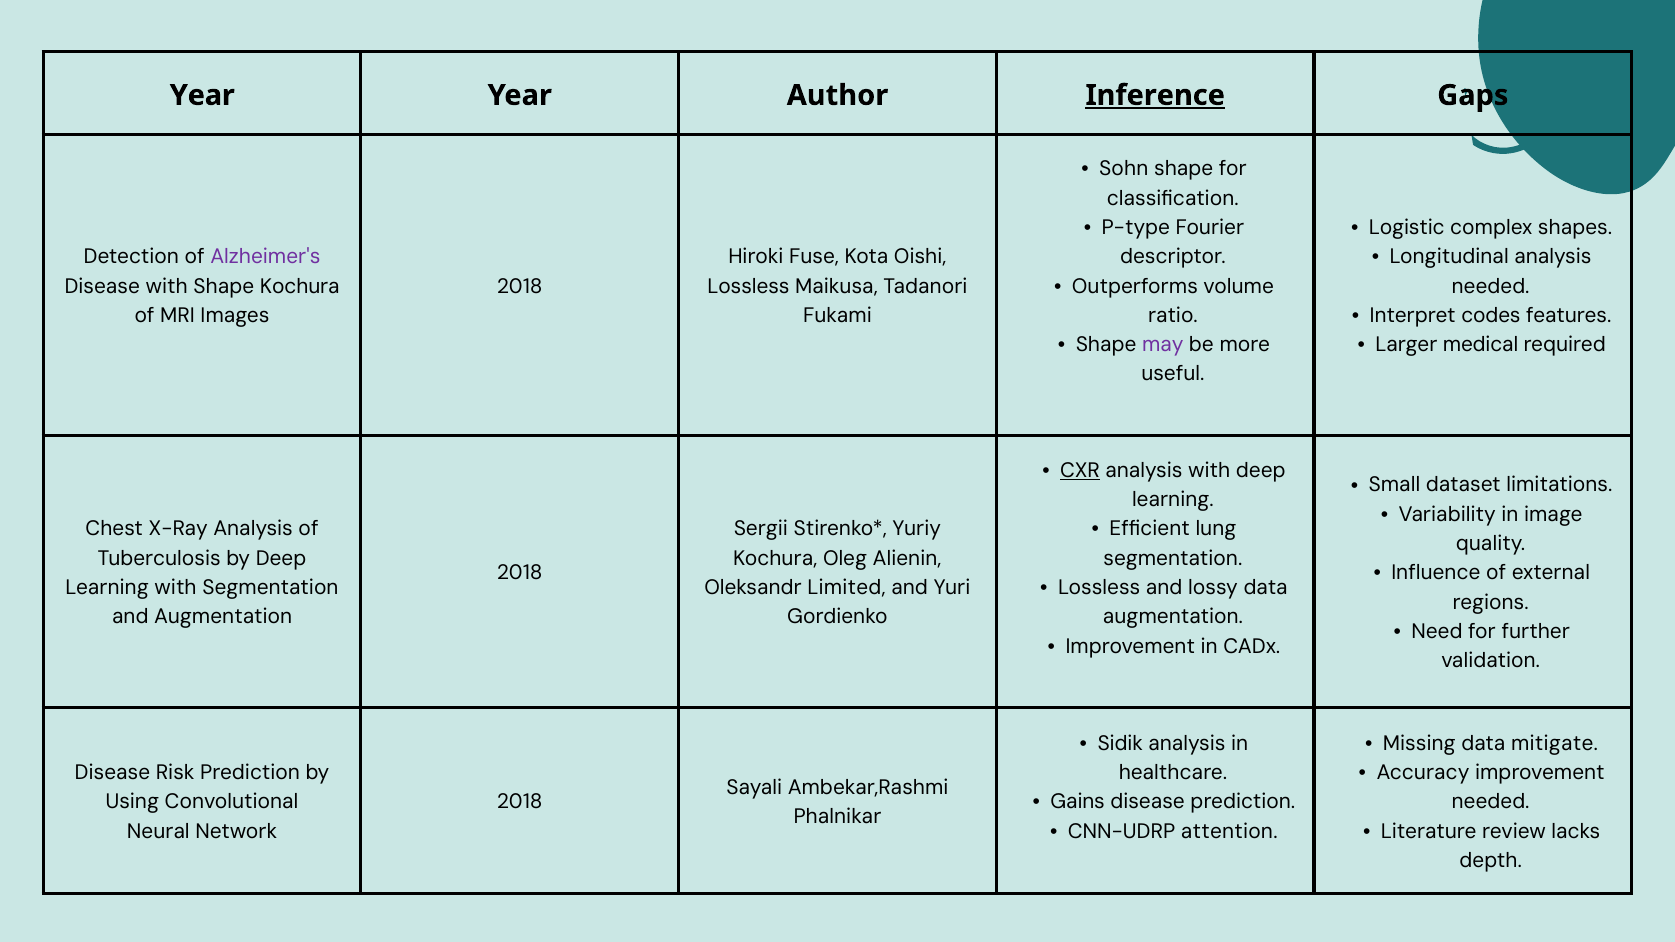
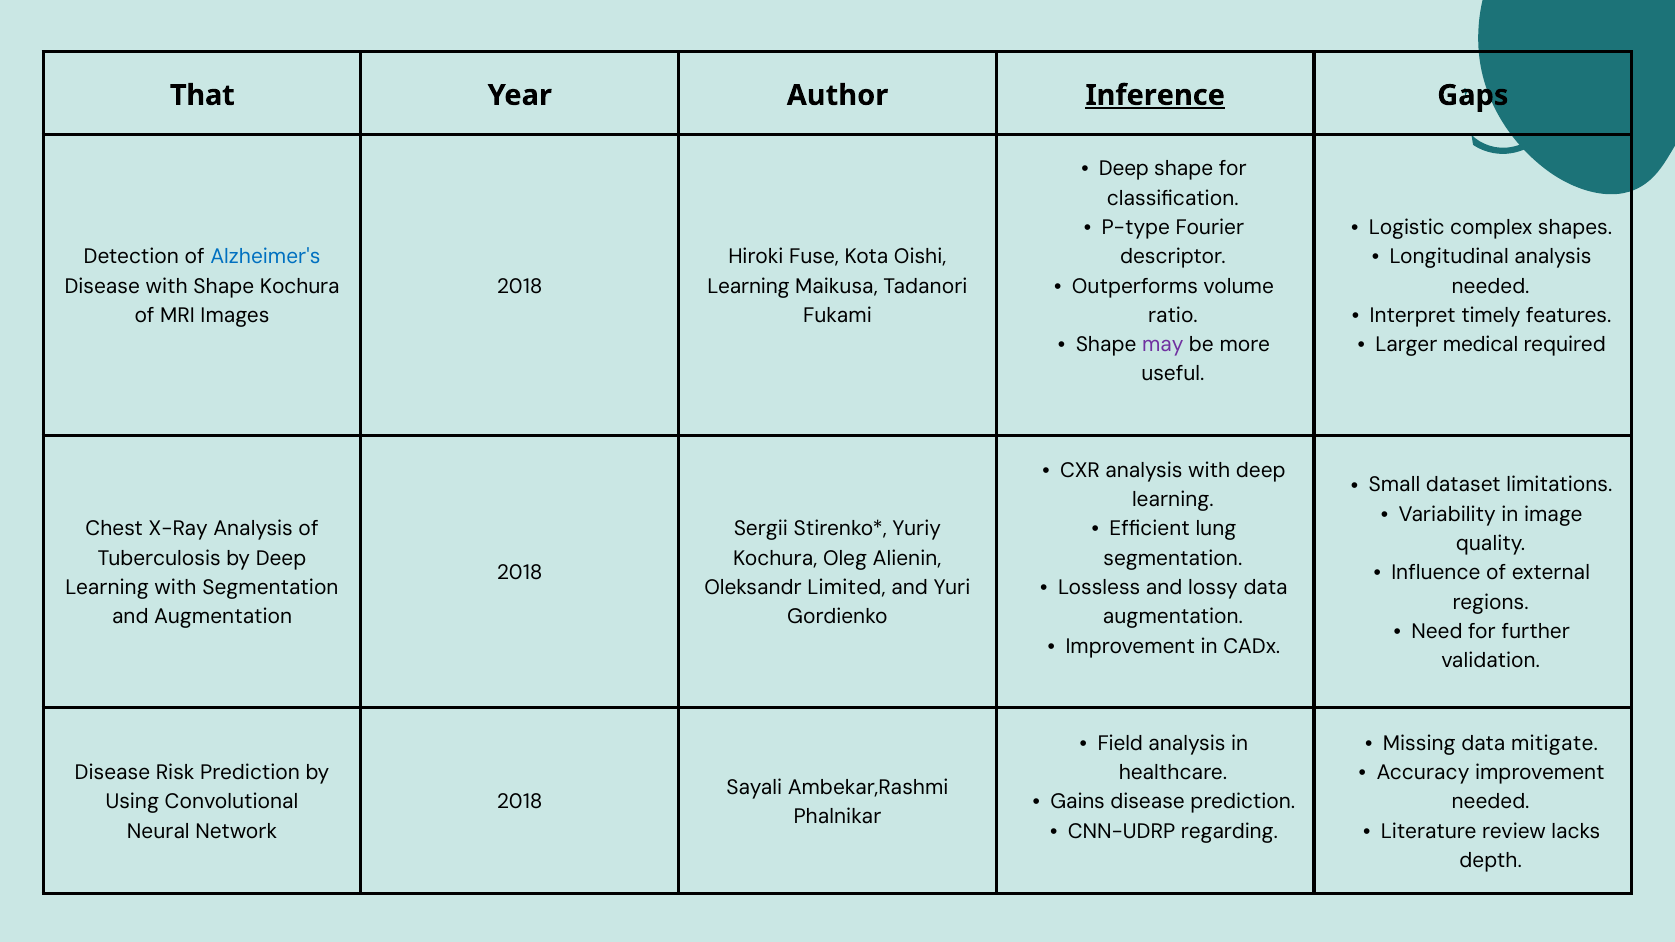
Year: Year -> That (202, 95)
Sohn: Sohn -> Deep (1124, 169)
Alzheimer's colour: purple -> blue (265, 257)
Lossless: Lossless -> Learning (749, 286)
codes: codes -> timely (1491, 315)
CXR underline: present -> none (1080, 470)
Sidik: Sidik -> Field (1120, 743)
attention: attention -> regarding (1229, 831)
